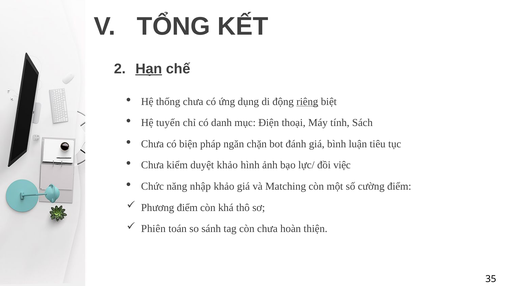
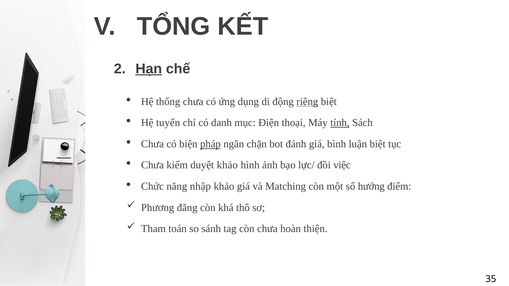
tính underline: none -> present (340, 123)
pháp underline: none -> present (210, 144)
luận tiêu: tiêu -> biệt (378, 144)
cường: cường -> hướng (371, 187)
Phương điểm: điểm -> đăng (187, 208)
Phiên: Phiên -> Tham (153, 229)
